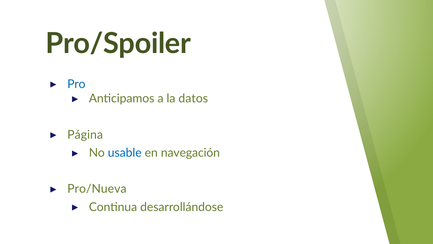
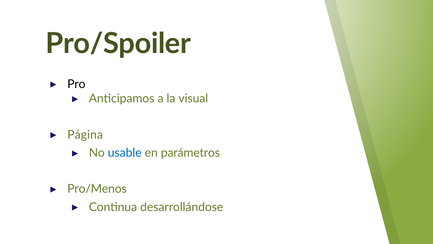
Pro colour: blue -> black (76, 84)
datos: datos -> visual (193, 98)
navegación: navegación -> parámetros (190, 153)
Pro/Nueva: Pro/Nueva -> Pro/Menos (97, 189)
